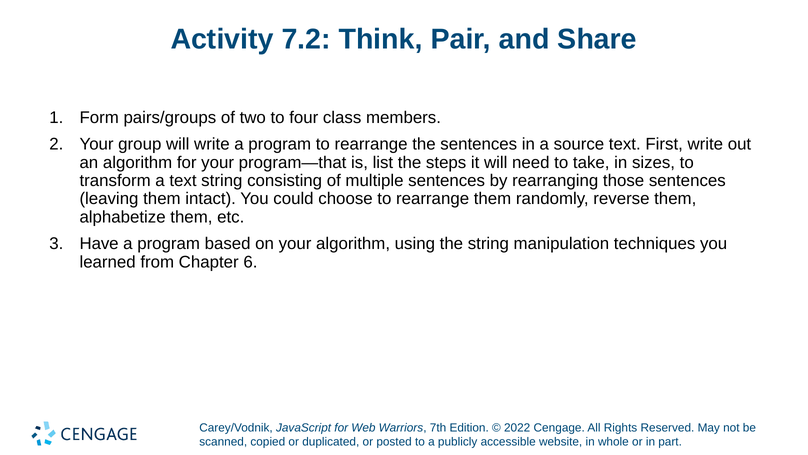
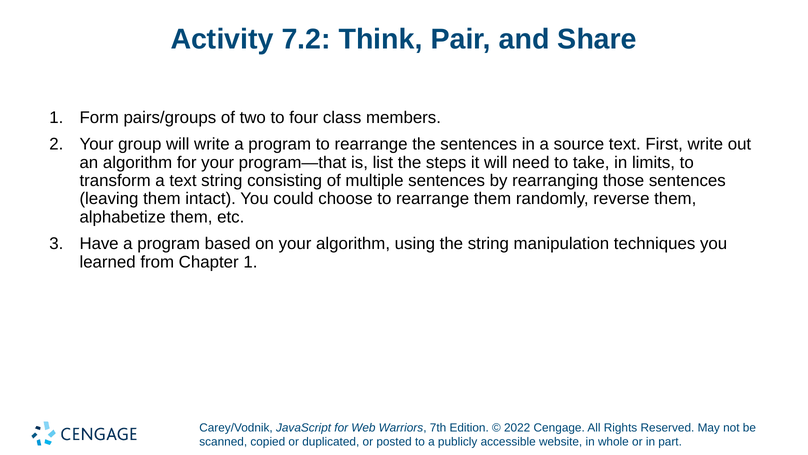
sizes: sizes -> limits (653, 162)
Chapter 6: 6 -> 1 (250, 262)
